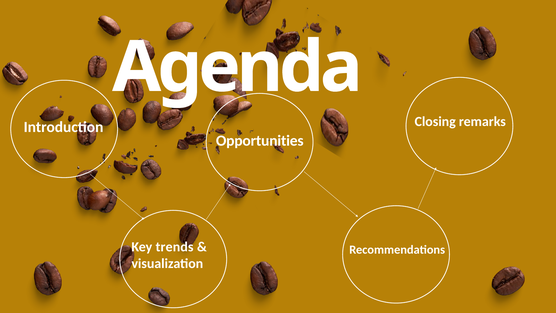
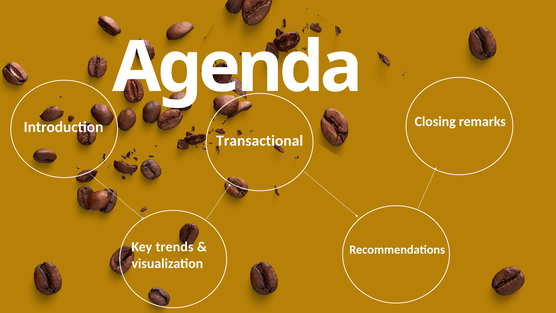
Opportunities: Opportunities -> Transactional (260, 141)
